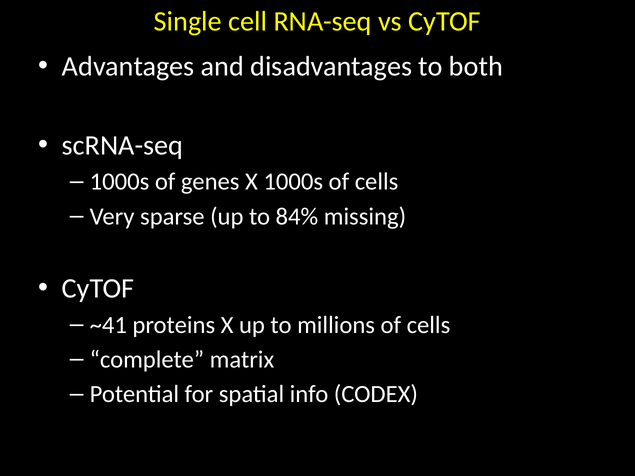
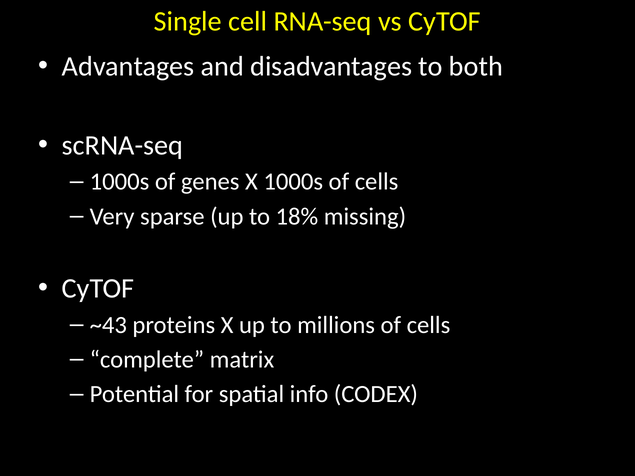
84%: 84% -> 18% (297, 216)
~41: ~41 -> ~43 (108, 325)
